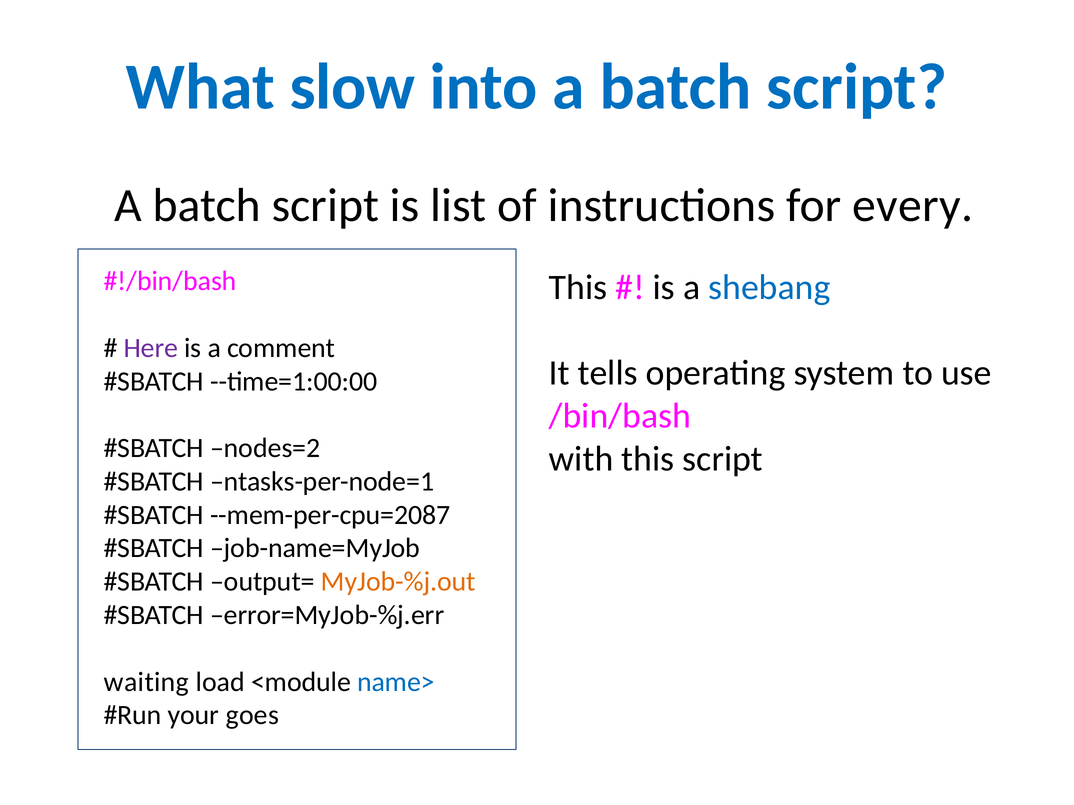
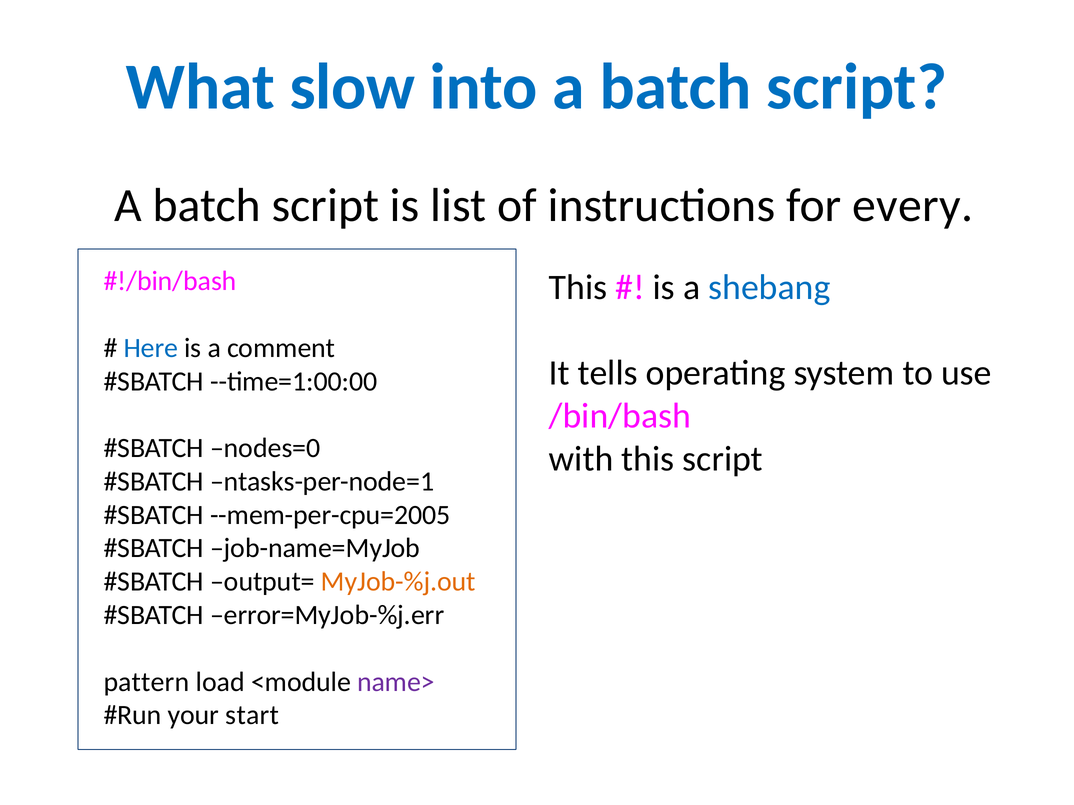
Here colour: purple -> blue (151, 348)
nodes=2: nodes=2 -> nodes=0 (265, 448)
--mem-per-cpu=2087: --mem-per-cpu=2087 -> --mem-per-cpu=2005 (330, 515)
waiting: waiting -> pattern (146, 682)
name> colour: blue -> purple (396, 682)
goes: goes -> start (252, 716)
